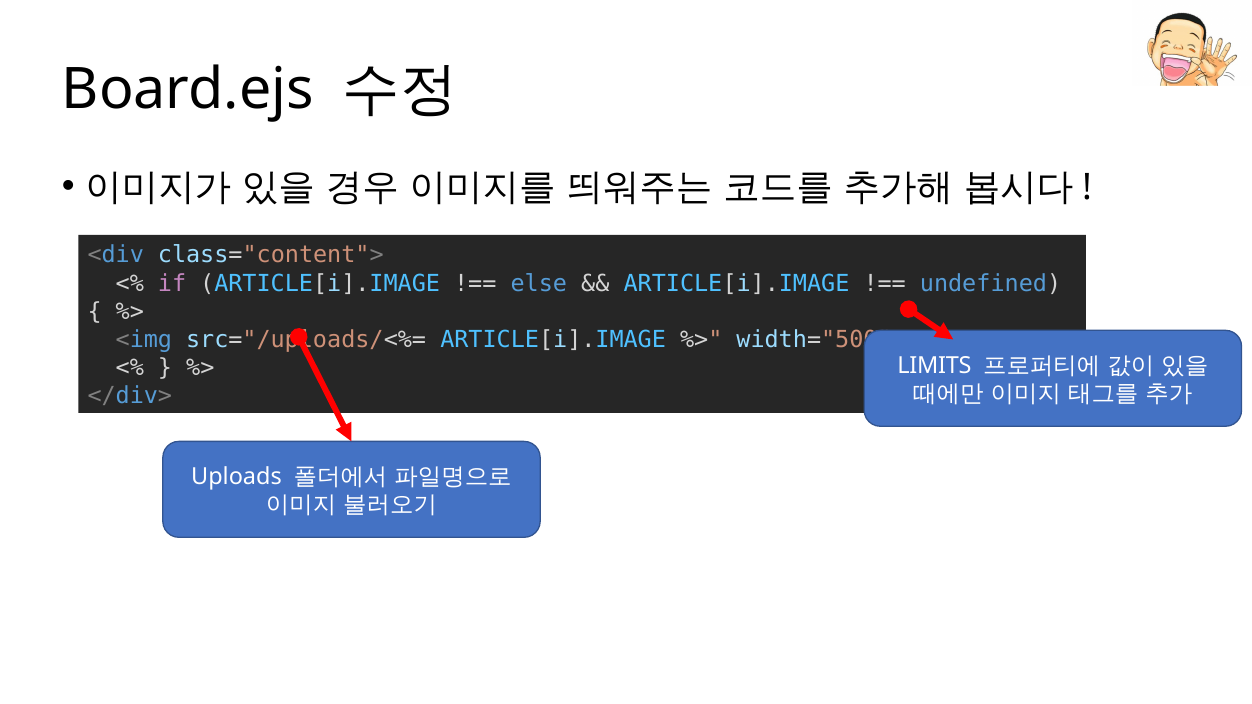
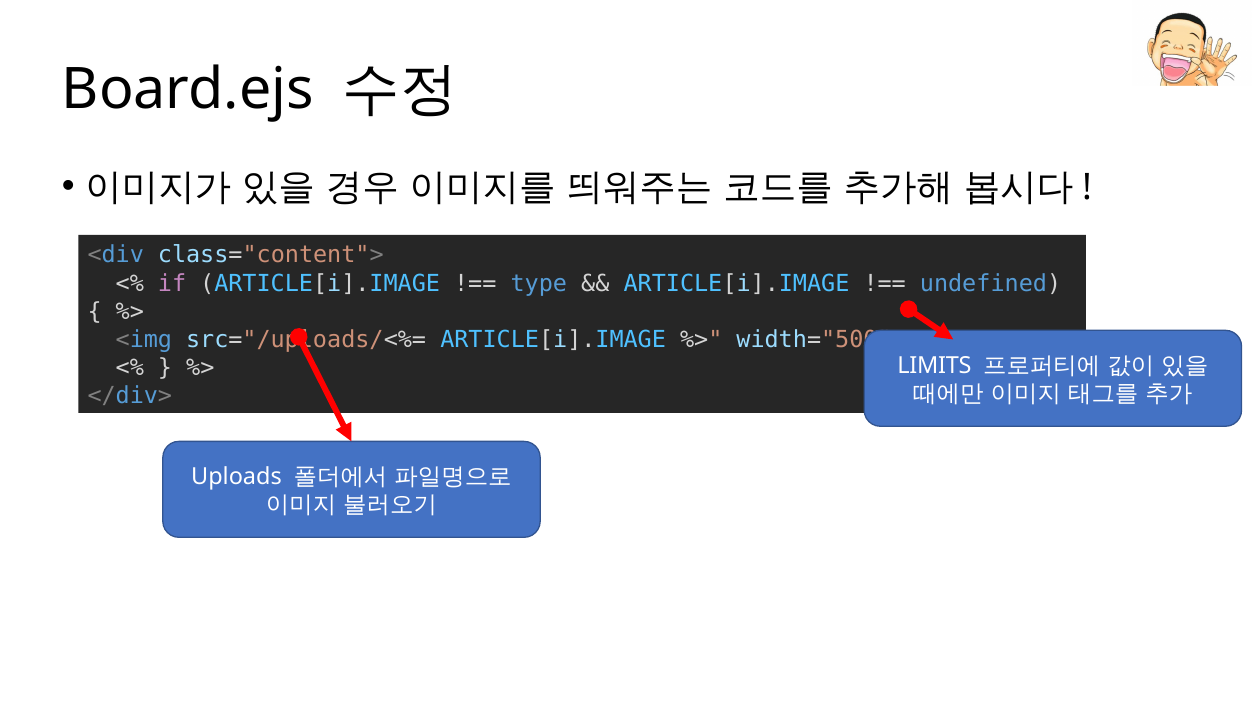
else: else -> type (539, 283)
